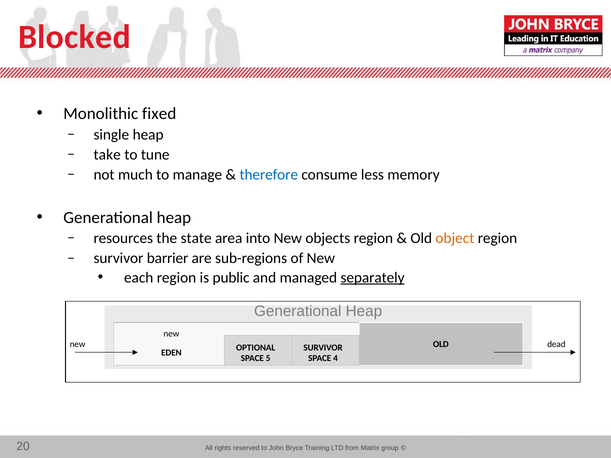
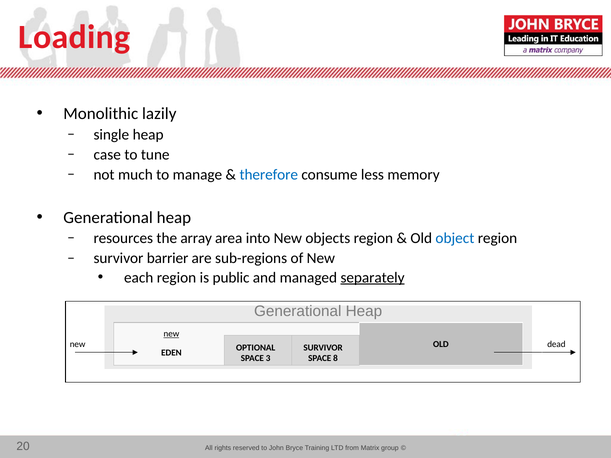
Blocked: Blocked -> Loading (74, 37)
fixed: fixed -> lazily (159, 114)
take: take -> case (107, 155)
state: state -> array (196, 238)
object colour: orange -> blue (455, 238)
new underline: none -> present (171, 334)
5: 5 -> 3 (268, 359)
4: 4 -> 8 (336, 359)
